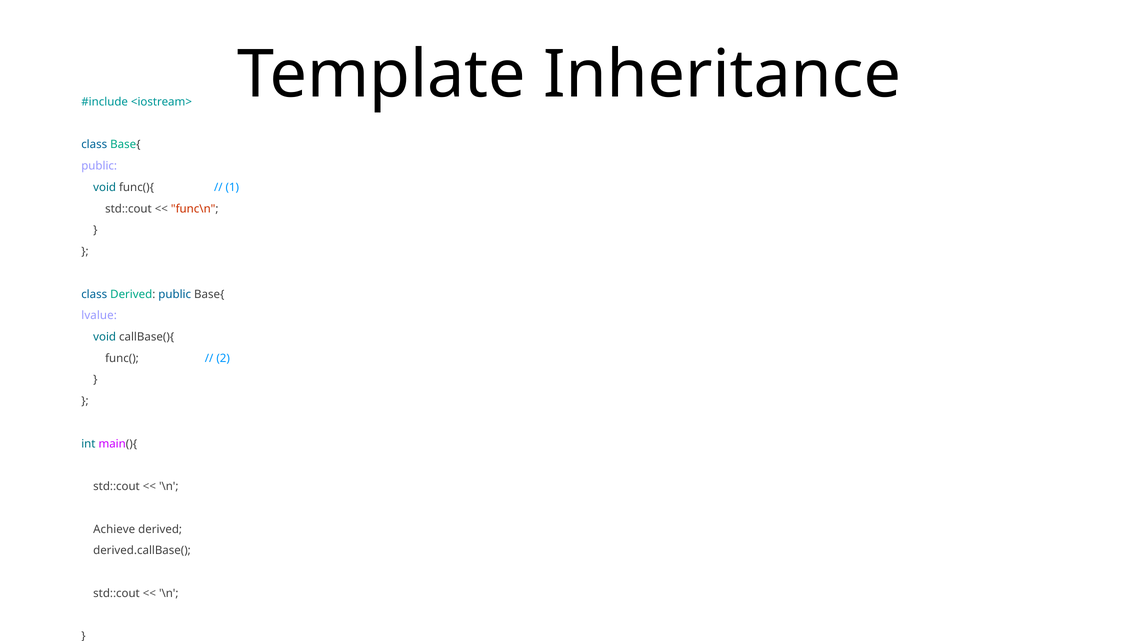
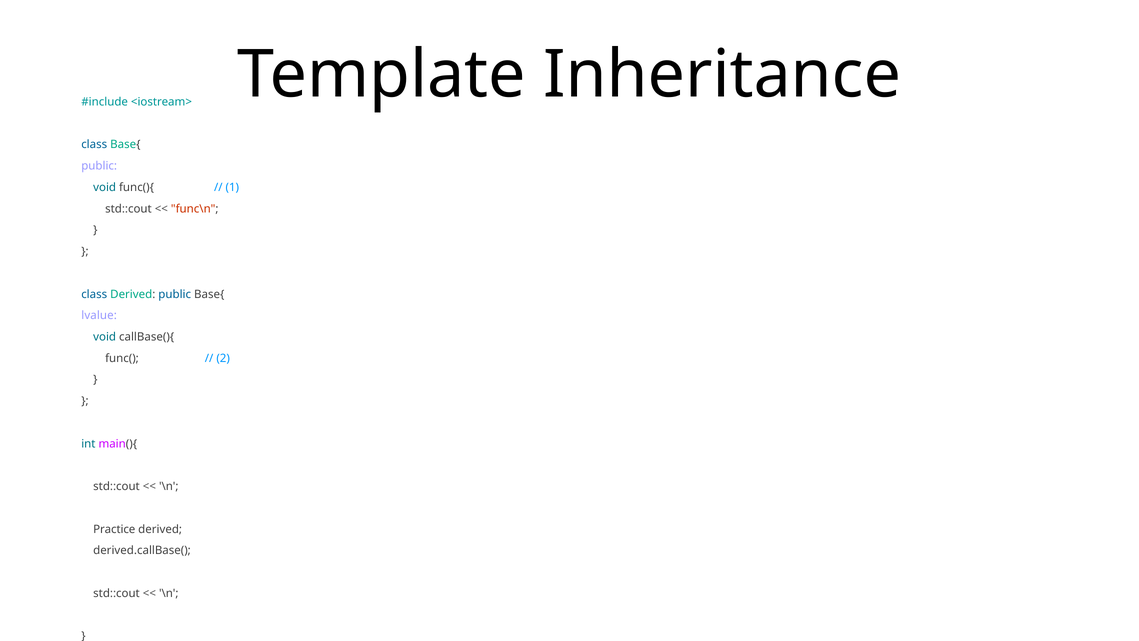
Achieve: Achieve -> Practice (114, 529)
